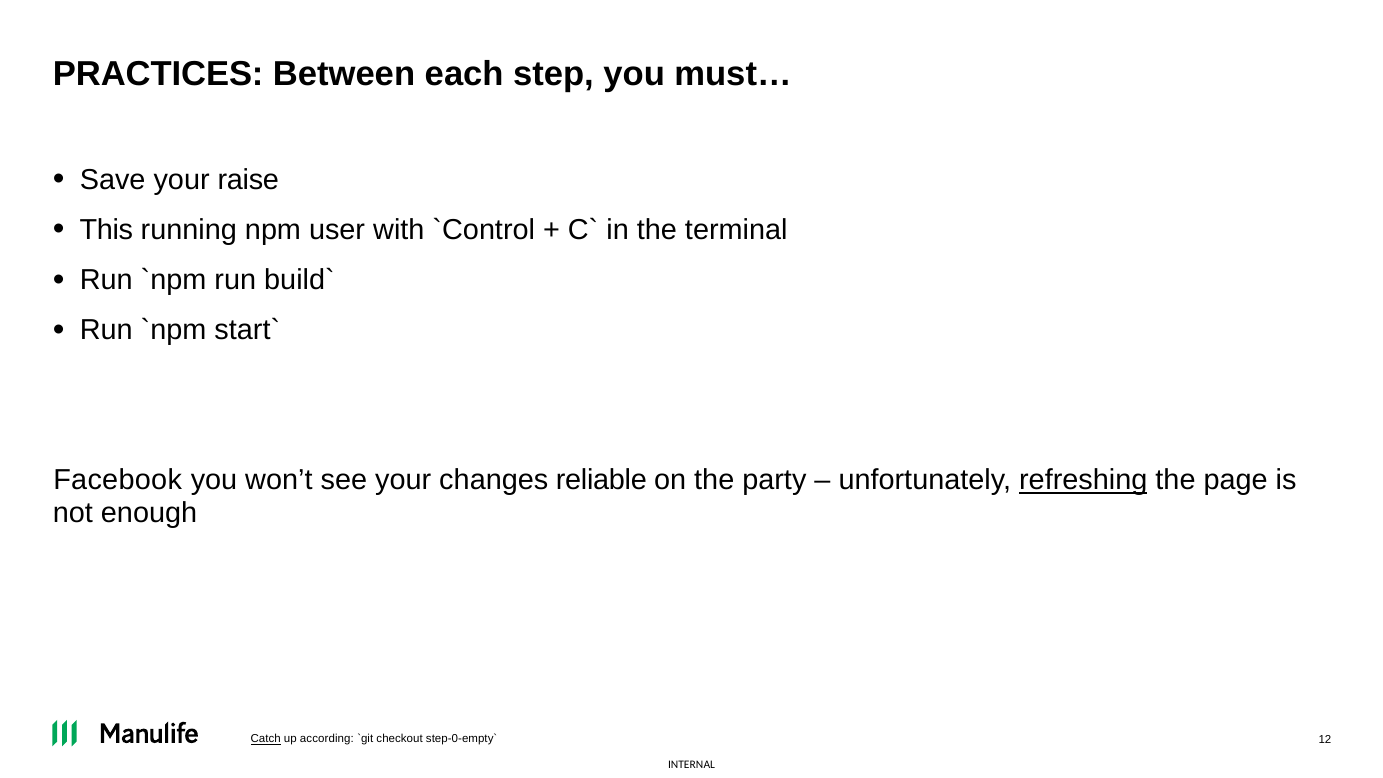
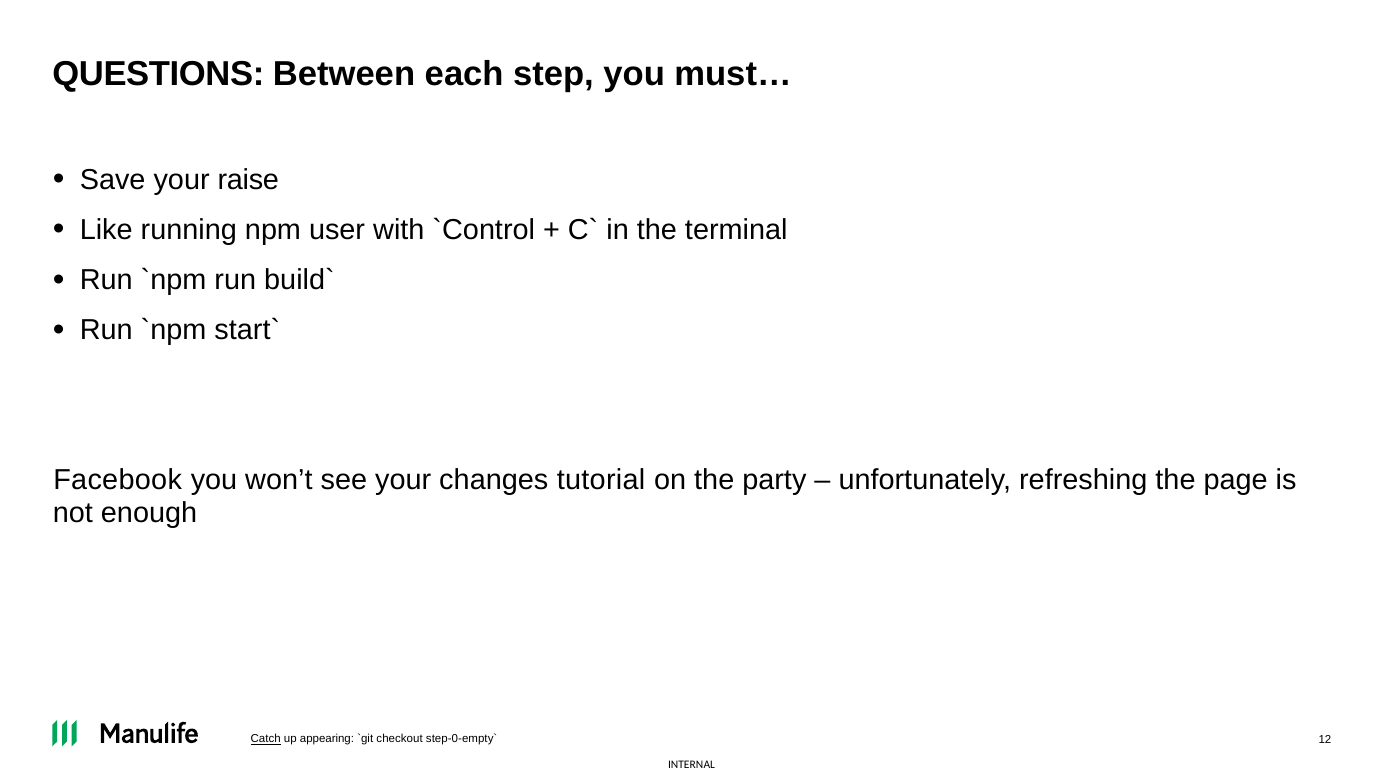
PRACTICES: PRACTICES -> QUESTIONS (158, 74)
This: This -> Like (106, 230)
reliable: reliable -> tutorial (601, 480)
refreshing underline: present -> none (1083, 480)
according: according -> appearing (327, 739)
